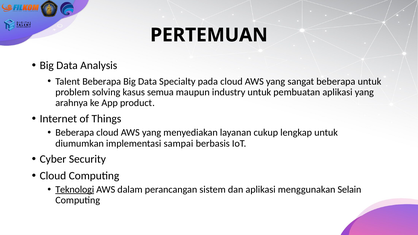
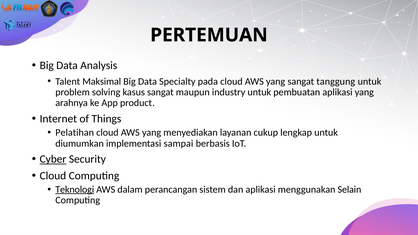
Talent Beberapa: Beberapa -> Maksimal (102, 81)
sangat beberapa: beberapa -> tanggung (336, 81)
kasus semua: semua -> sangat (160, 92)
Beberapa: Beberapa -> Pelatihan (75, 133)
Cyber underline: none -> present (53, 159)
